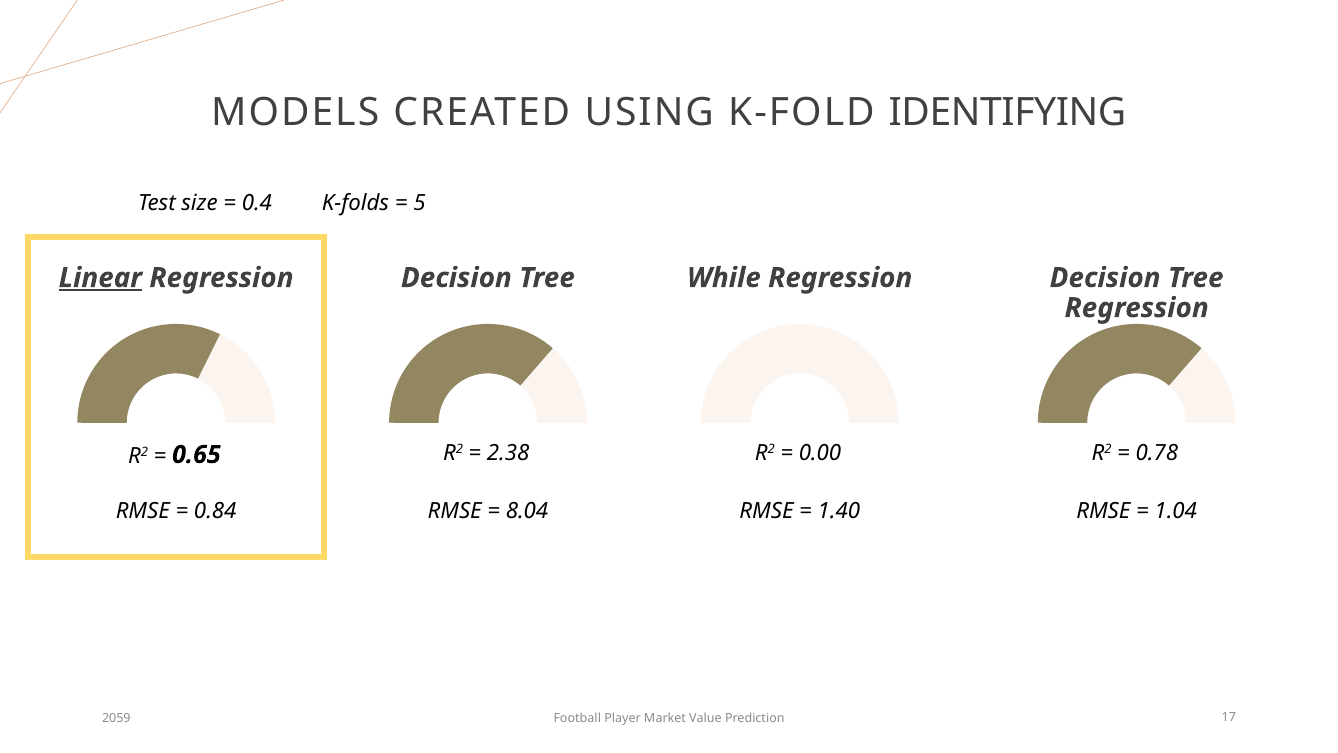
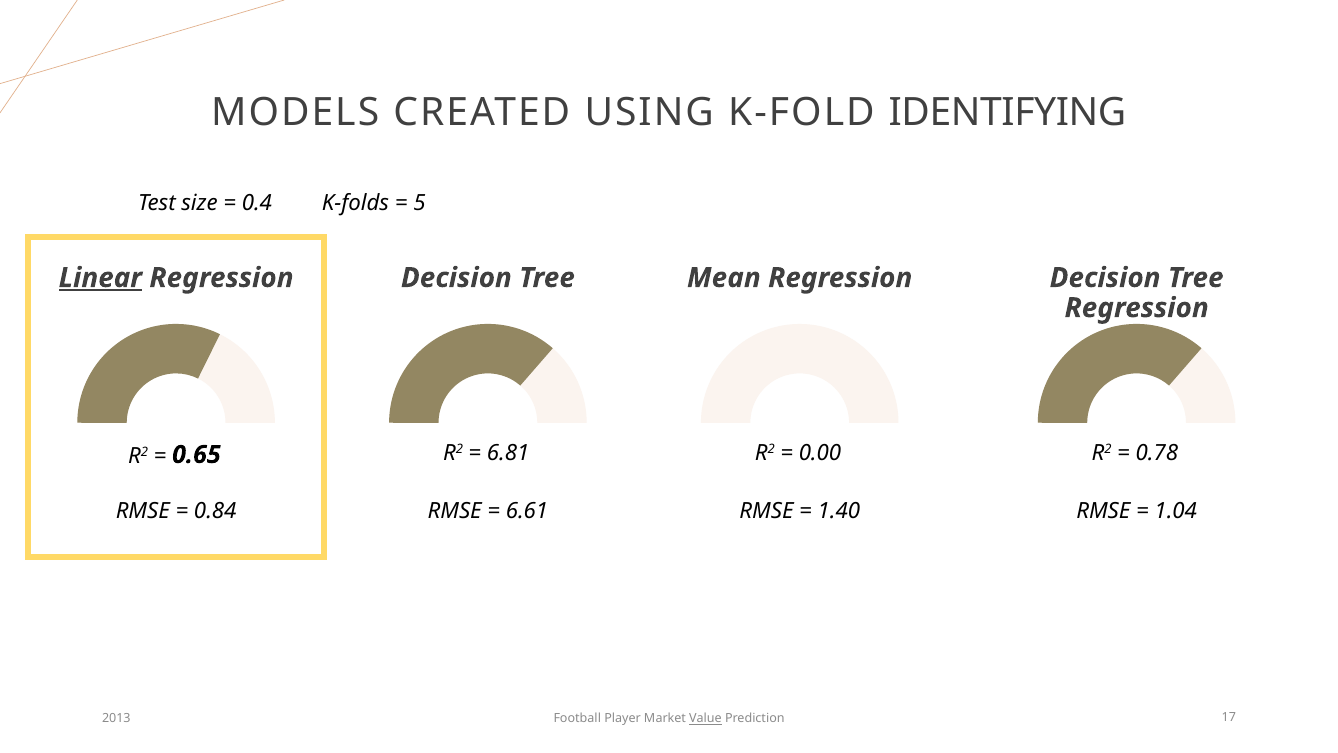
While: While -> Mean (724, 278)
2.38: 2.38 -> 6.81 (508, 453)
8.04: 8.04 -> 6.61 (527, 511)
2059: 2059 -> 2013 (116, 718)
Value underline: none -> present (705, 718)
